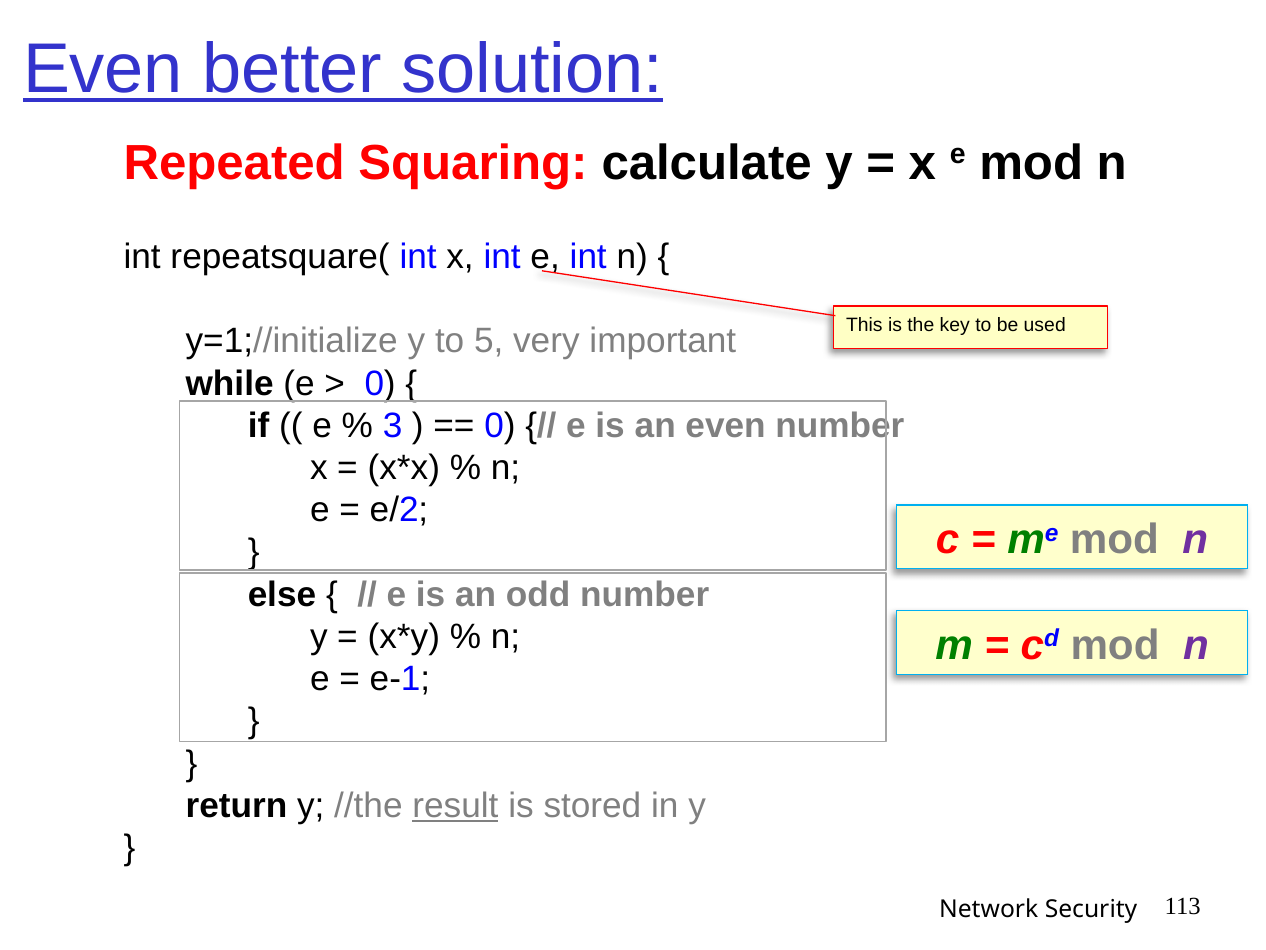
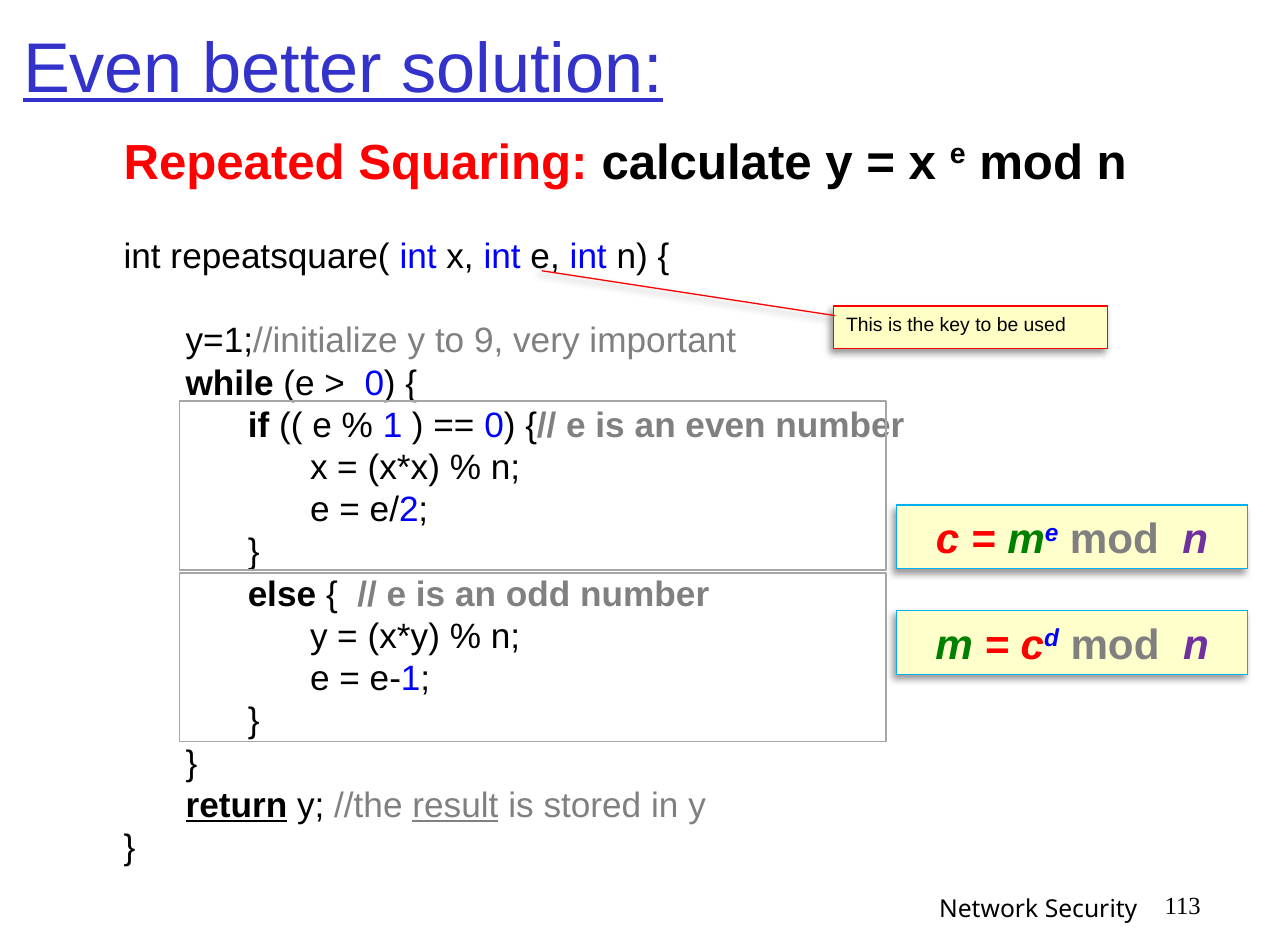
5: 5 -> 9 (489, 341)
3: 3 -> 1 (393, 425)
return underline: none -> present (236, 805)
